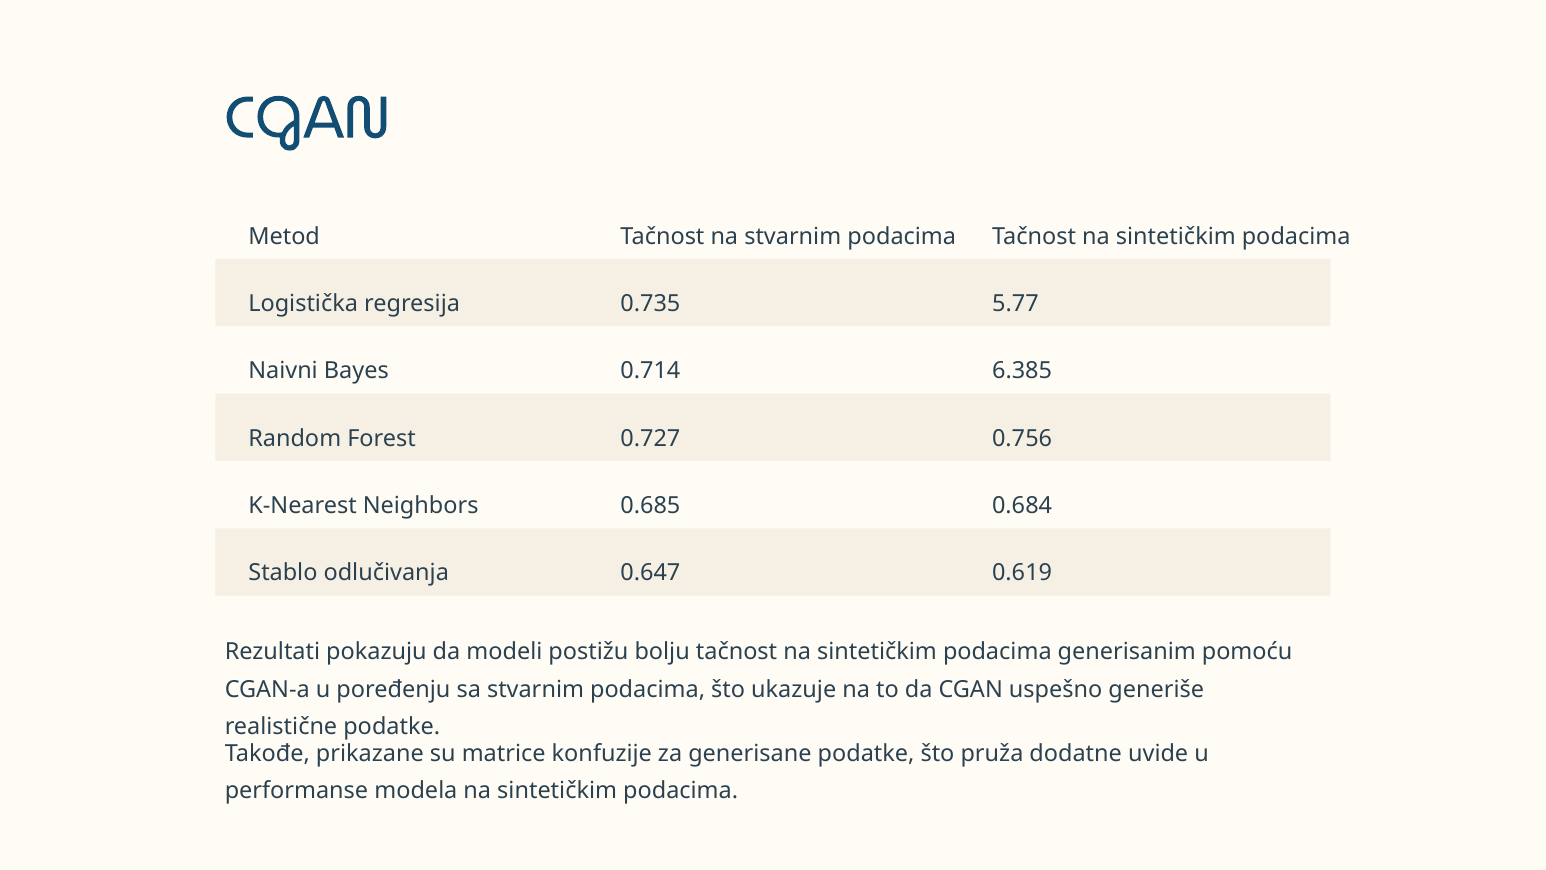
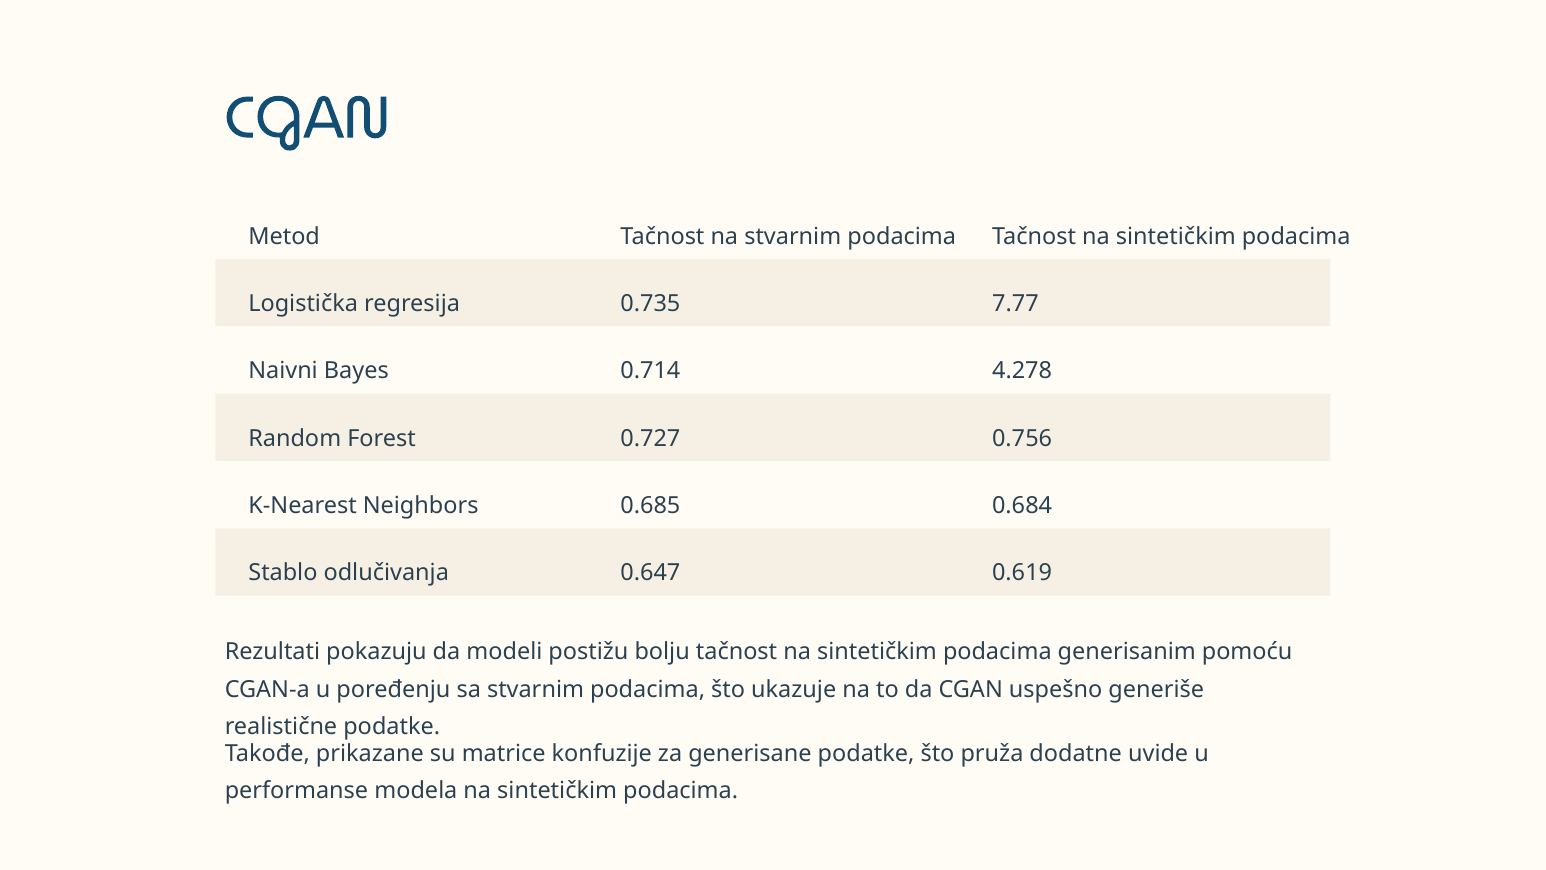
5.77: 5.77 -> 7.77 (1015, 304)
6.385: 6.385 -> 4.278 (1022, 371)
